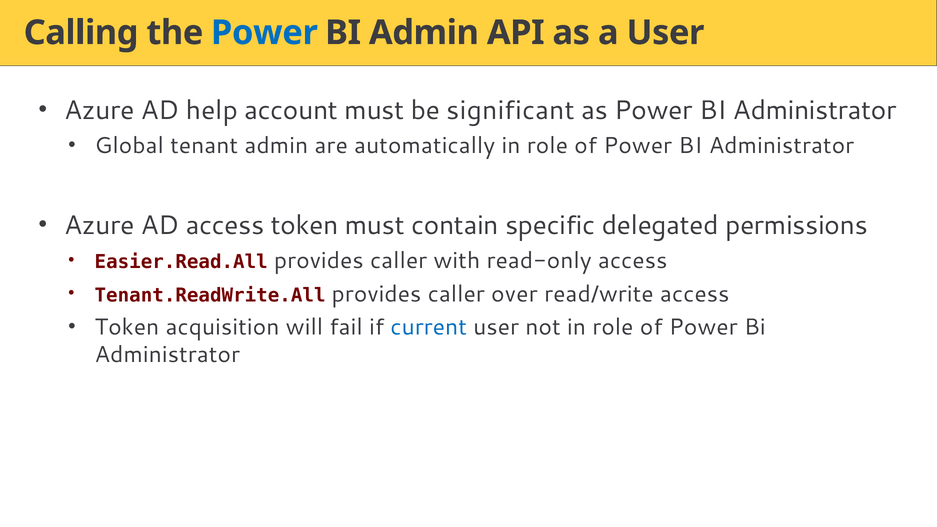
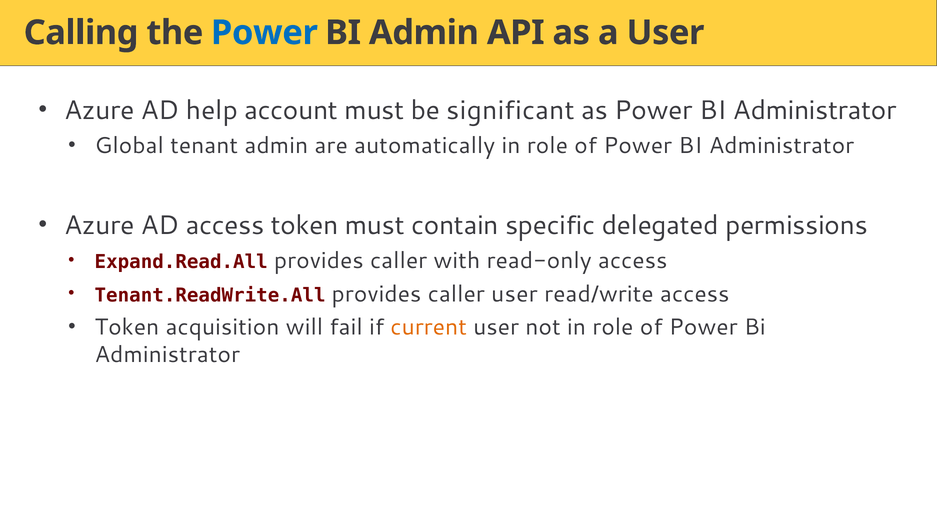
Easier.Read.All: Easier.Read.All -> Expand.Read.All (181, 262)
caller over: over -> user (514, 294)
current colour: blue -> orange (429, 327)
